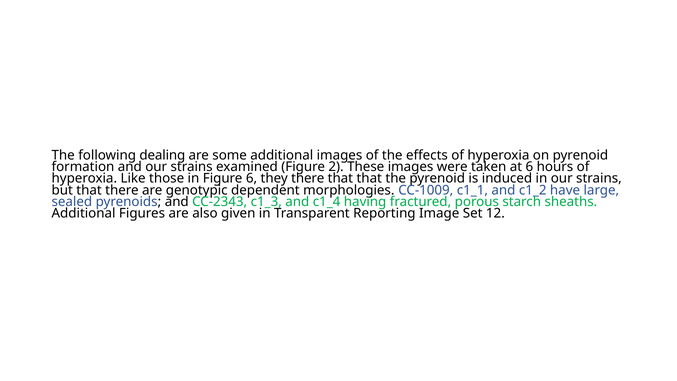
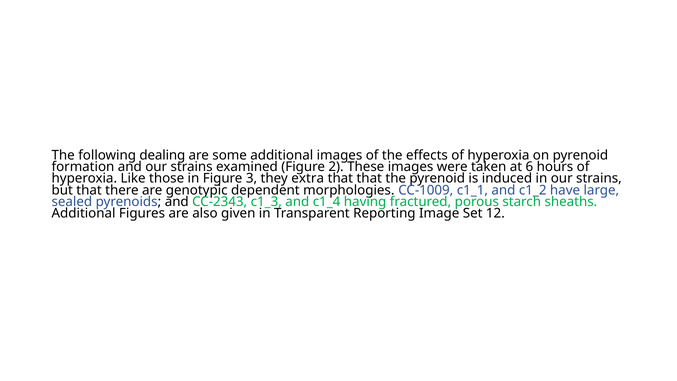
Figure 6: 6 -> 3 (252, 178)
they there: there -> extra (308, 178)
